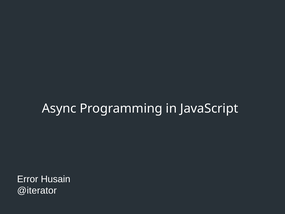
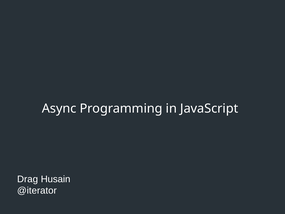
Error: Error -> Drag (28, 179)
